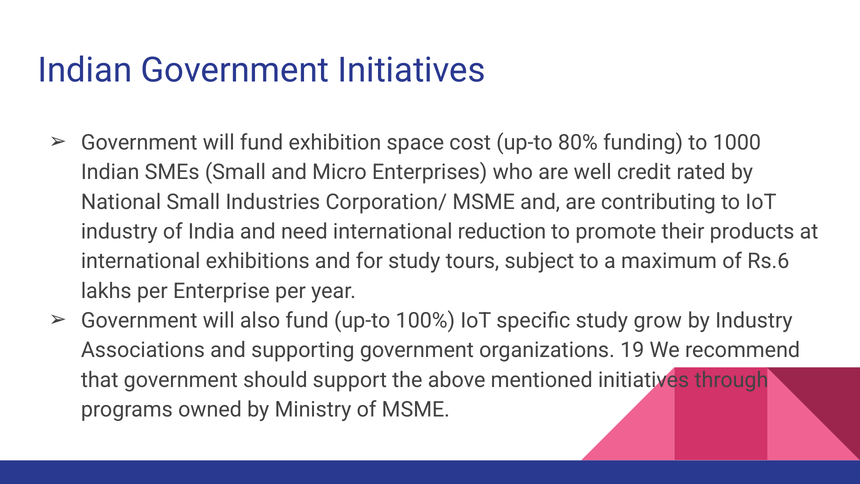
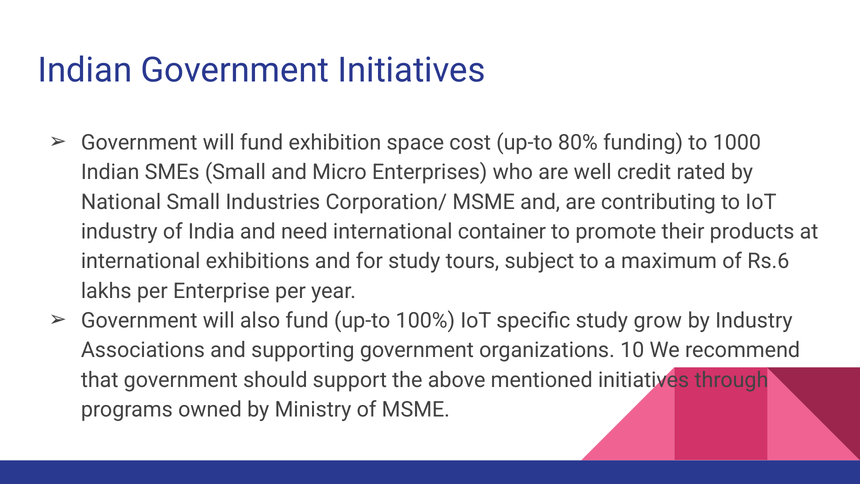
reduction: reduction -> container (502, 232)
19: 19 -> 10 (632, 350)
